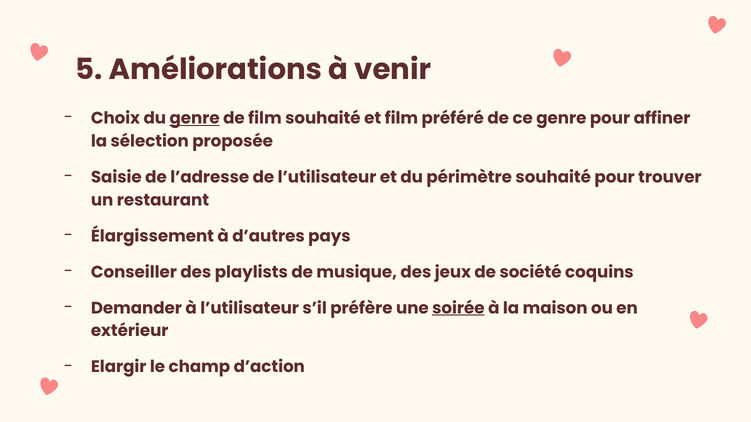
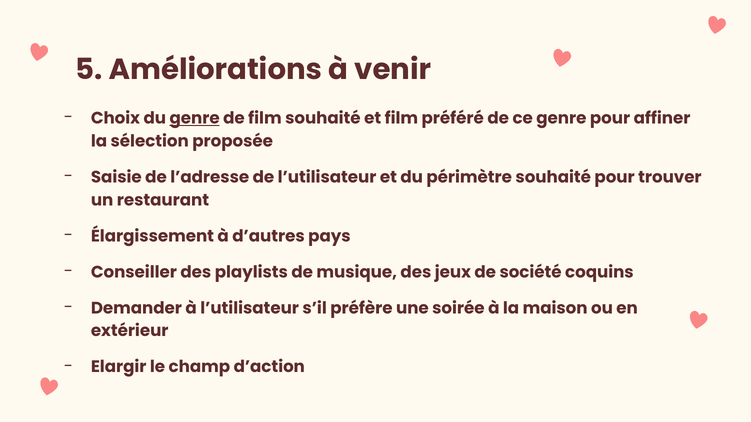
soirée underline: present -> none (458, 308)
